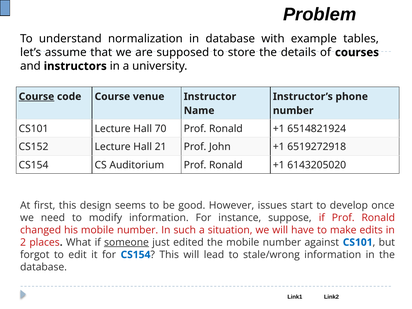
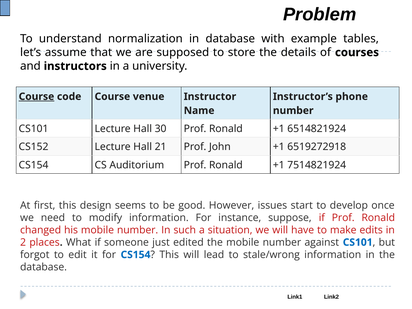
70: 70 -> 30 (161, 129)
6143205020: 6143205020 -> 7514821924 (317, 165)
someone underline: present -> none (127, 242)
